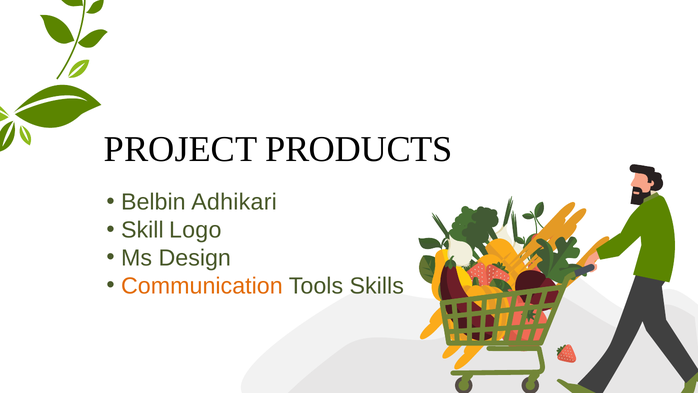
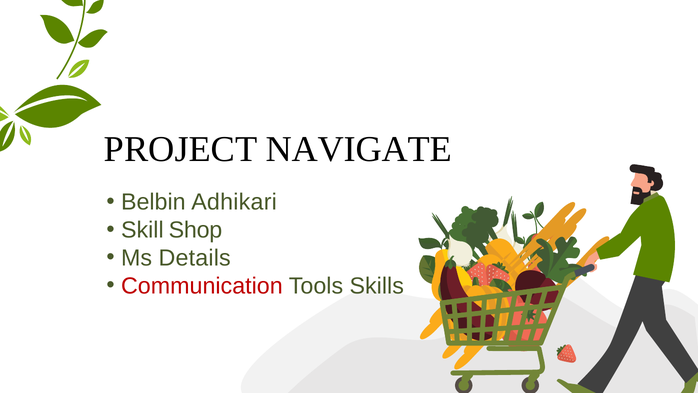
PRODUCTS: PRODUCTS -> NAVIGATE (359, 149)
Logo: Logo -> Shop (195, 230)
Design: Design -> Details (195, 258)
Communication colour: orange -> red (202, 286)
